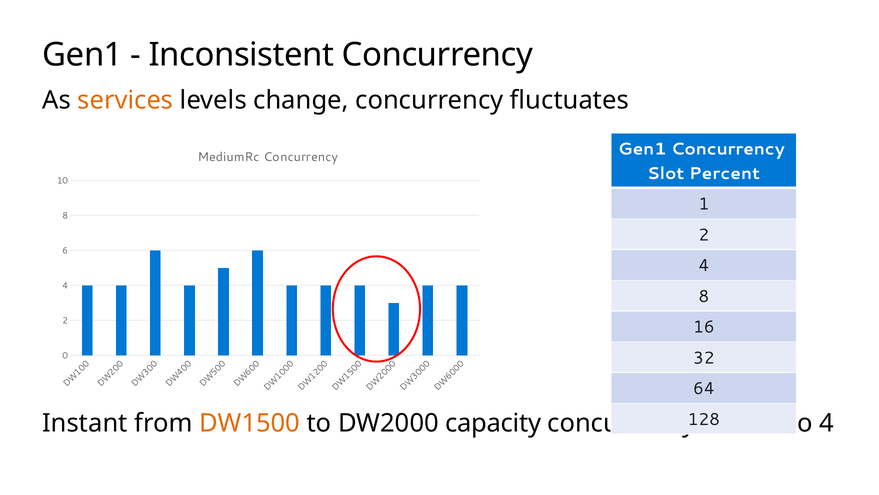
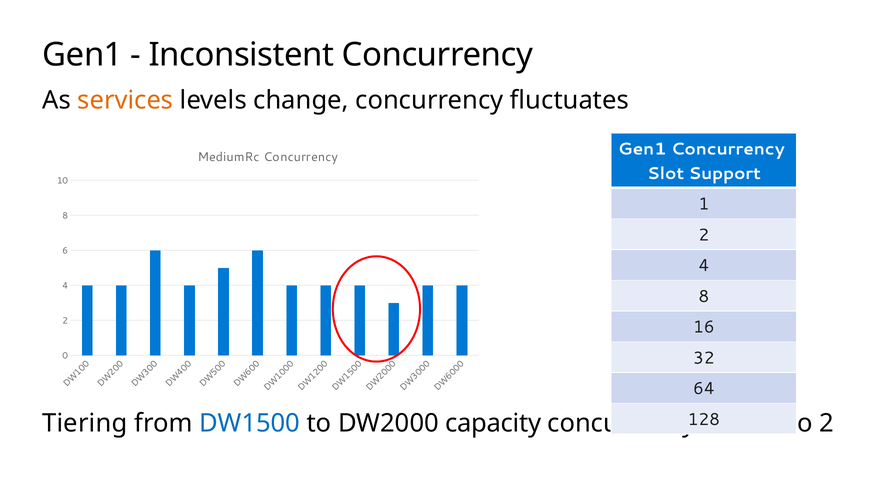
Percent: Percent -> Support (725, 173)
Instant: Instant -> Tiering (85, 423)
DW1500 colour: orange -> blue (250, 423)
4: 4 -> 2 (827, 423)
